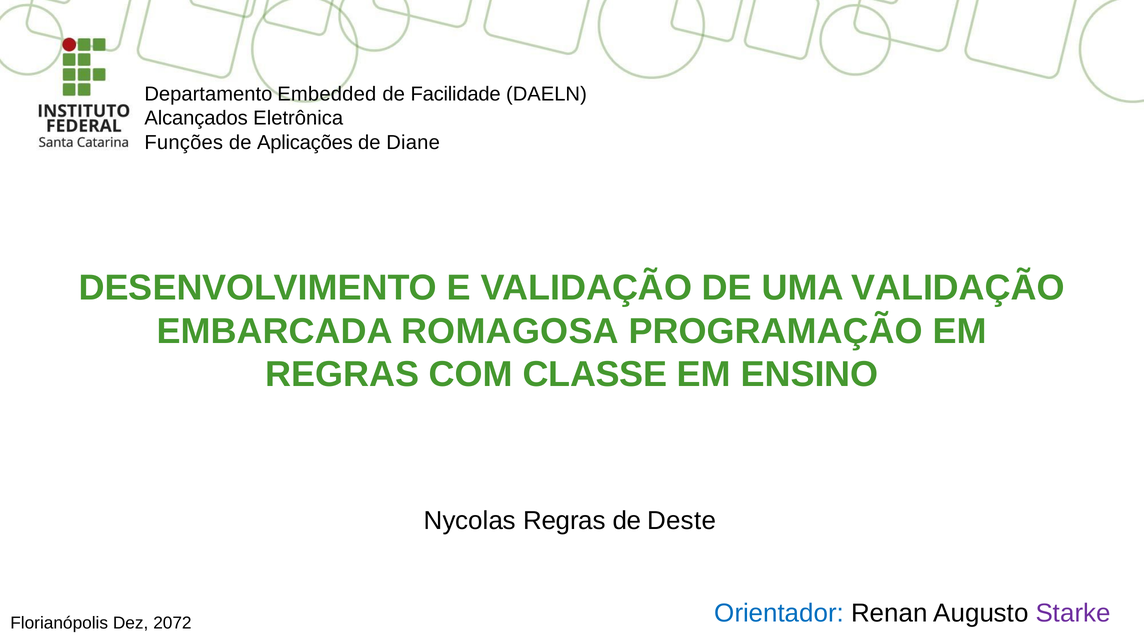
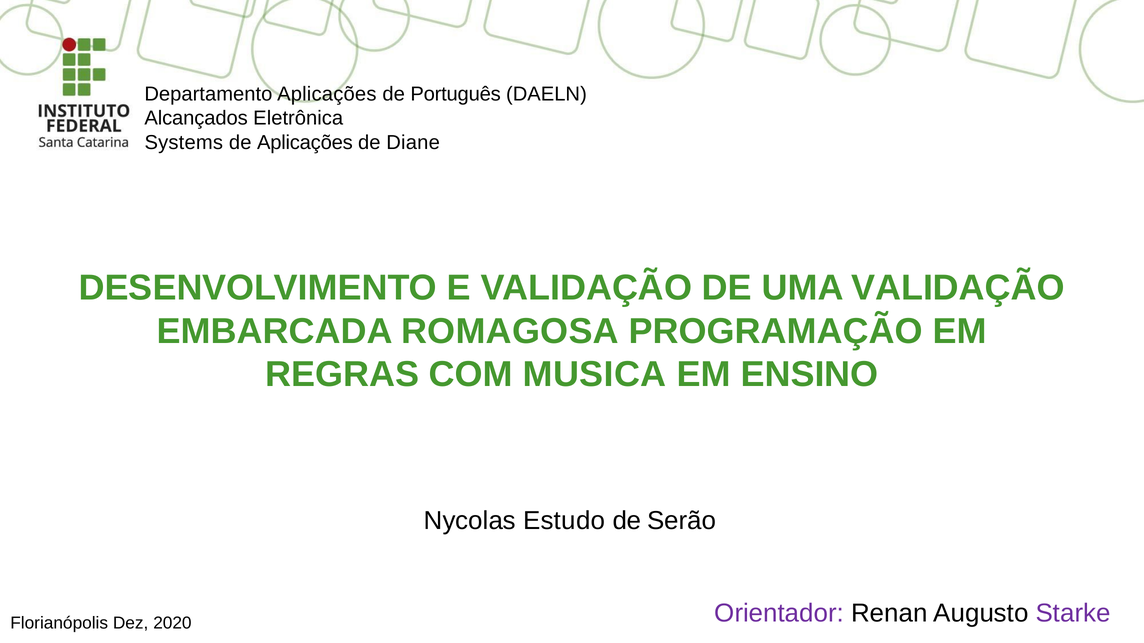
Departamento Embedded: Embedded -> Aplicações (327, 94)
Facilidade: Facilidade -> Português (456, 94)
Funções: Funções -> Systems (184, 143)
CLASSE: CLASSE -> MUSICA (595, 375)
Nycolas Regras: Regras -> Estudo (564, 521)
Deste: Deste -> Serão (682, 521)
Orientador colour: blue -> purple (779, 614)
2072: 2072 -> 2020 (172, 624)
